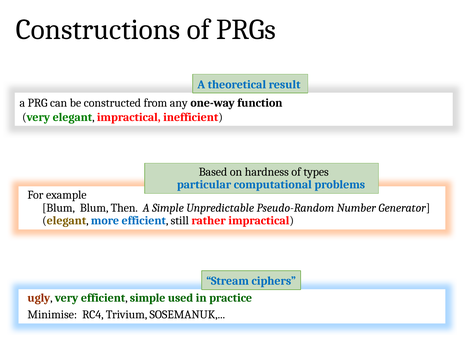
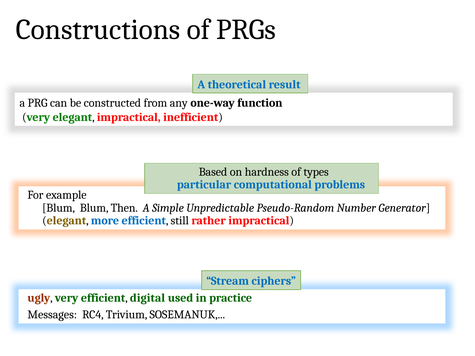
efficient simple: simple -> digital (148, 298)
Minimise: Minimise -> Messages (52, 315)
